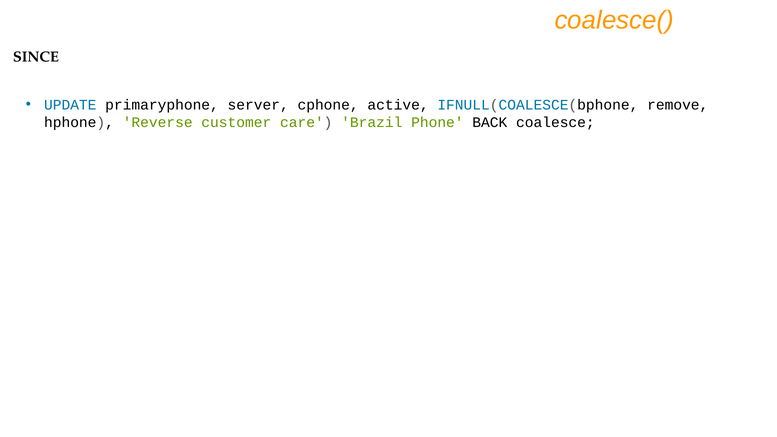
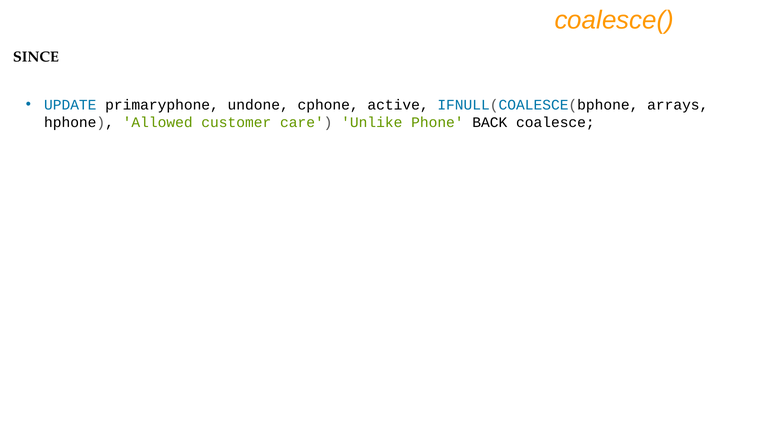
server: server -> undone (258, 105)
remove: remove -> arrays (678, 105)
Reverse: Reverse -> Allowed (158, 122)
Brazil: Brazil -> Unlike (372, 122)
